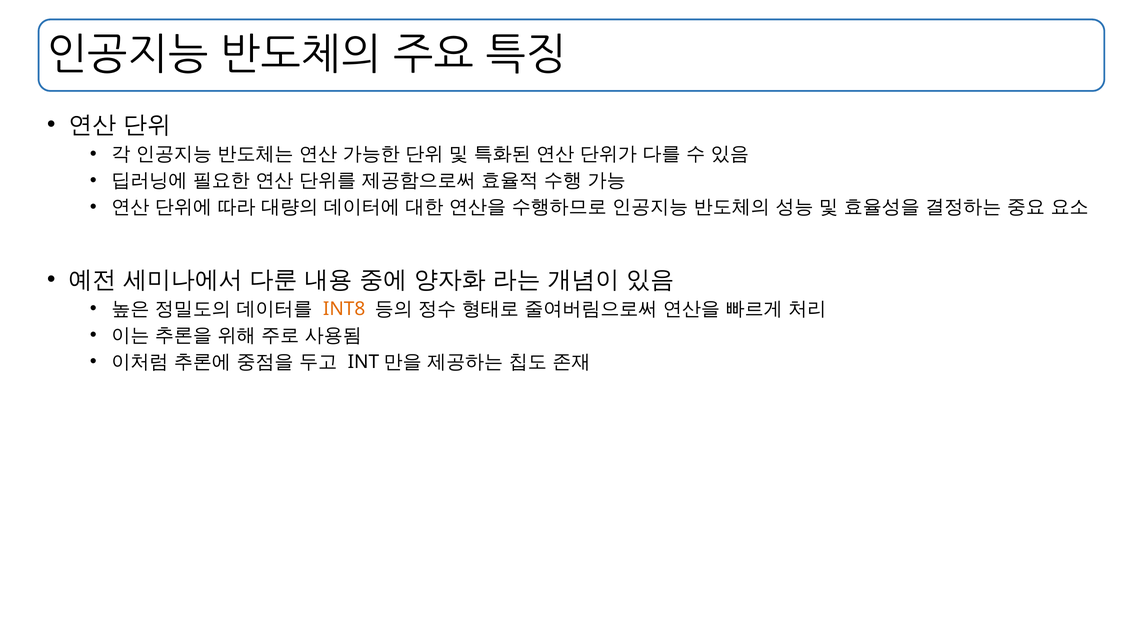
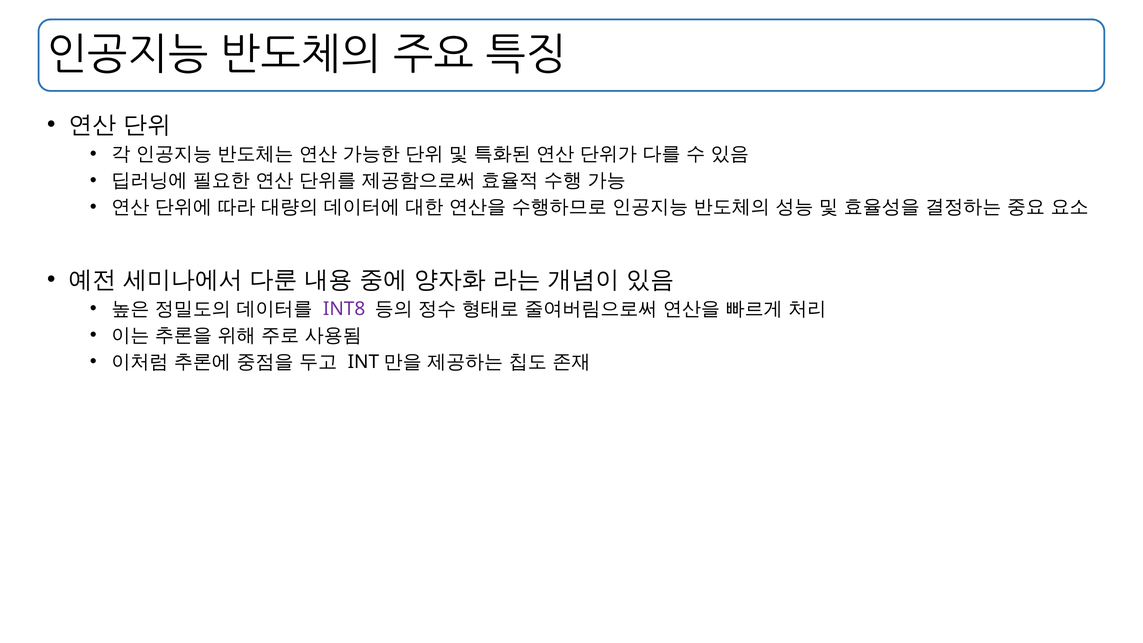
INT8 colour: orange -> purple (344, 309)
